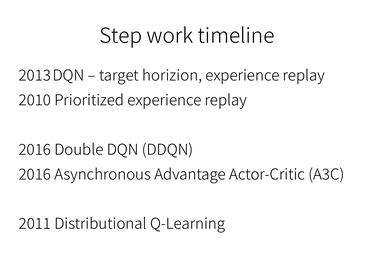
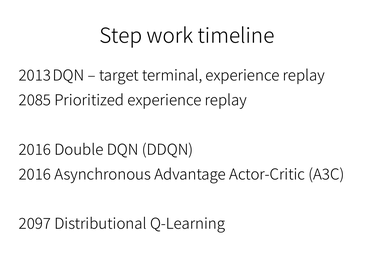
horizion: horizion -> terminal (172, 76)
2010: 2010 -> 2085 (35, 101)
2011: 2011 -> 2097 (35, 224)
